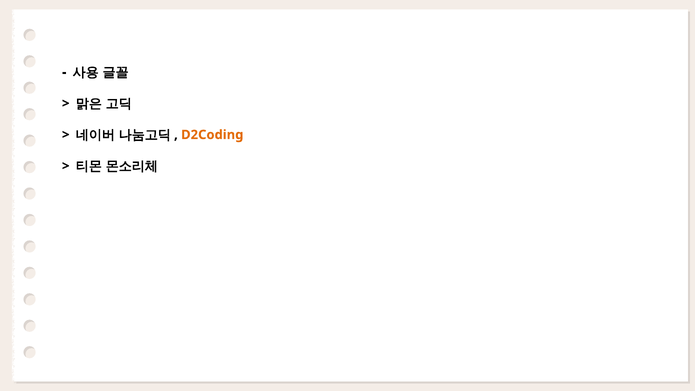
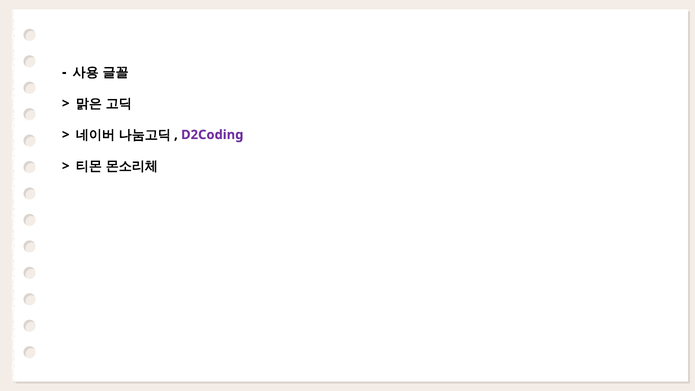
D2Coding colour: orange -> purple (212, 135)
